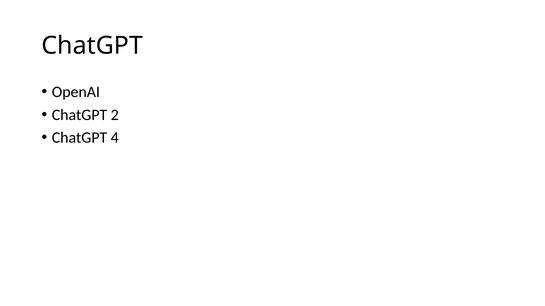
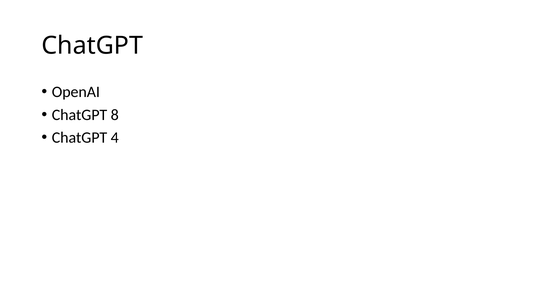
2: 2 -> 8 (115, 115)
